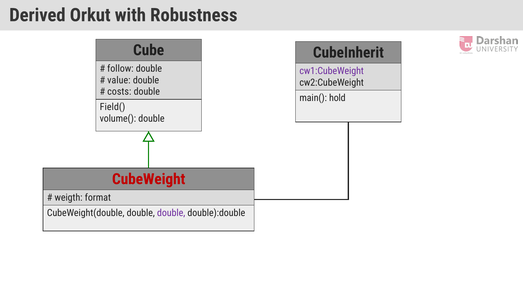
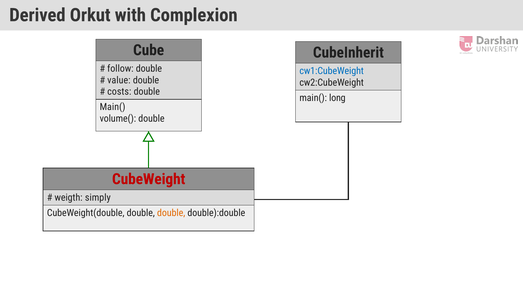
Robustness: Robustness -> Complexion (194, 15)
cw1:CubeWeight colour: purple -> blue (332, 71)
hold: hold -> long (337, 98)
Field(: Field( -> Main( (113, 107)
format: format -> simply (98, 198)
double colour: purple -> orange (171, 213)
